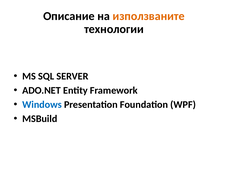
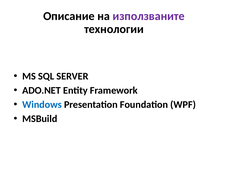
използваните colour: orange -> purple (149, 16)
